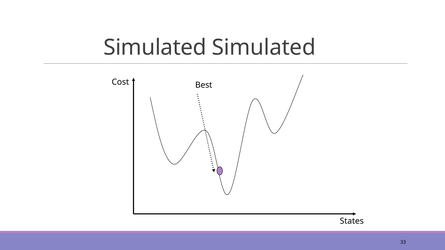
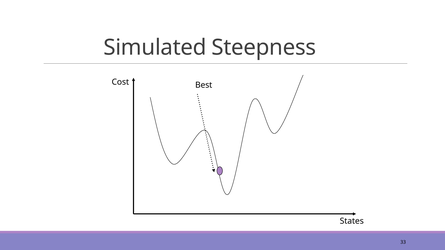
Simulated Simulated: Simulated -> Steepness (264, 48)
